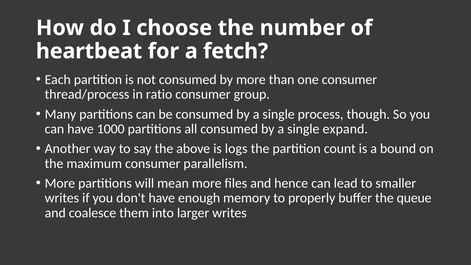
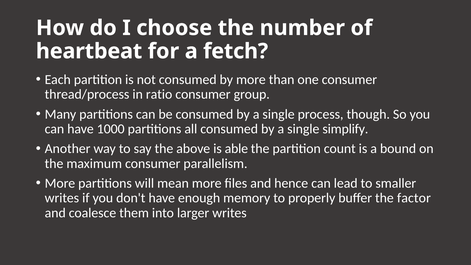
expand: expand -> simplify (345, 129)
logs: logs -> able (236, 149)
queue: queue -> factor (414, 198)
